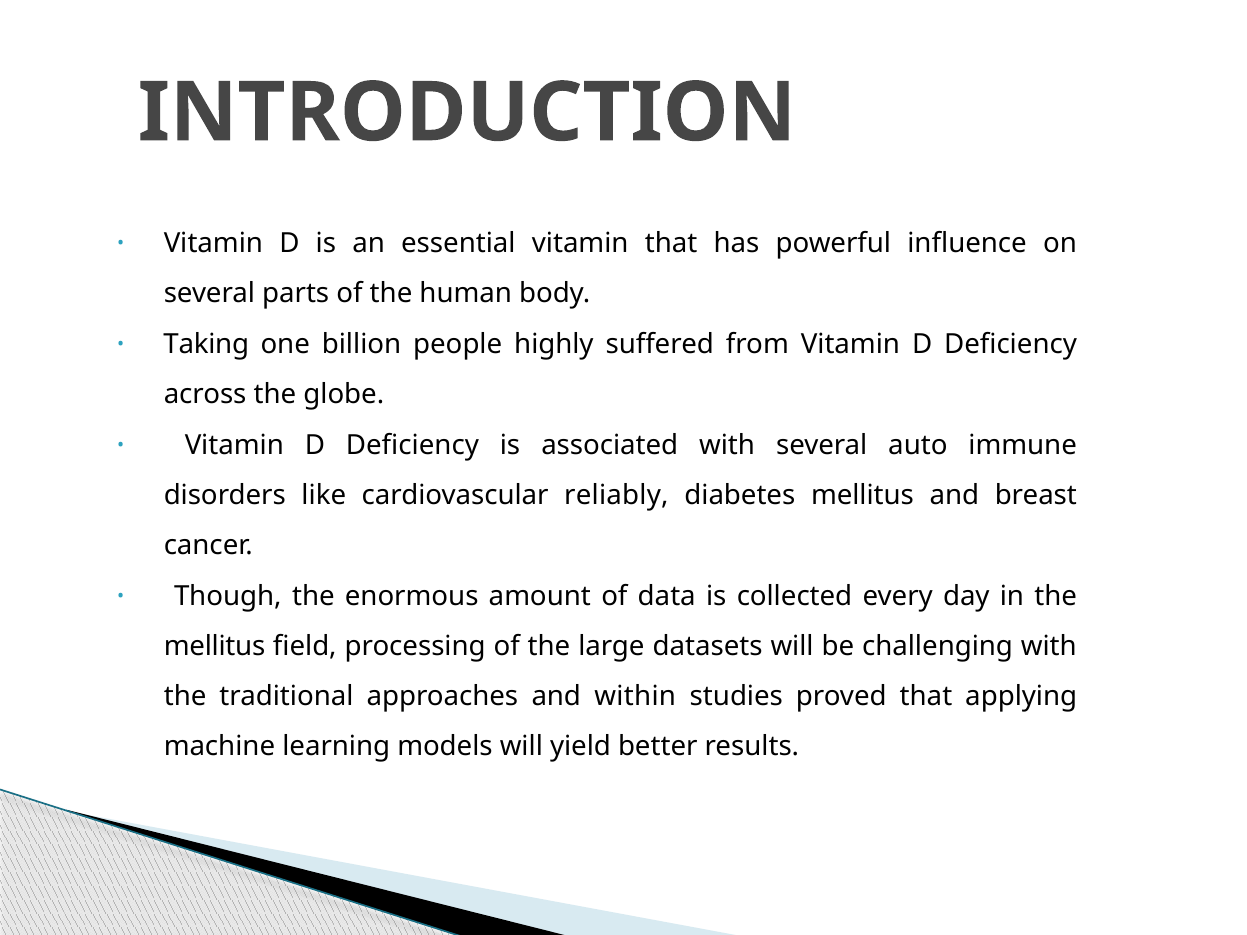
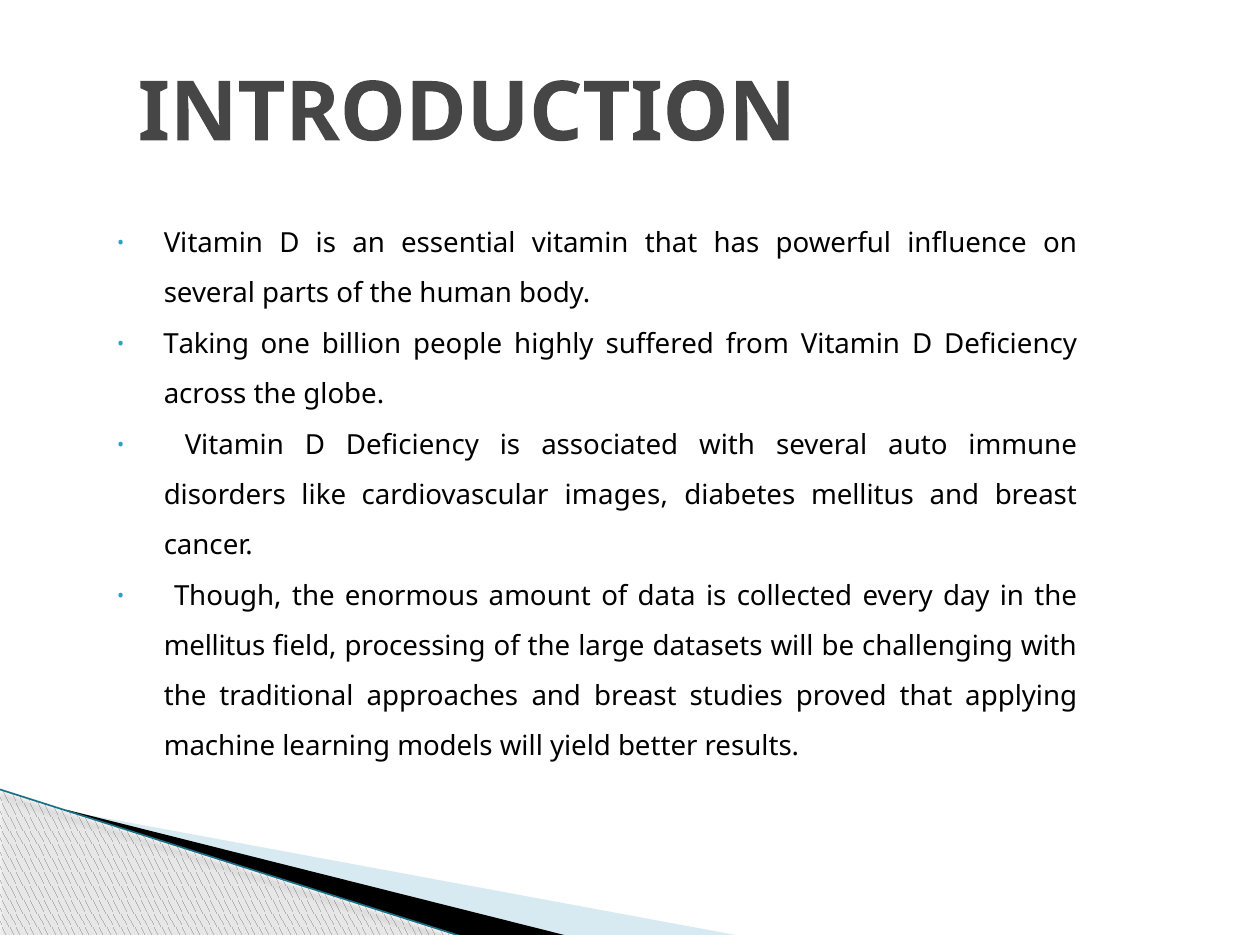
reliably: reliably -> images (616, 496)
approaches and within: within -> breast (635, 696)
